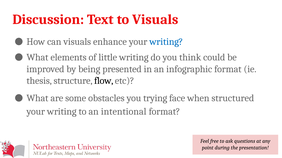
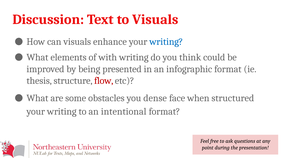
little: little -> with (108, 58)
flow colour: black -> red (104, 81)
trying: trying -> dense (155, 98)
